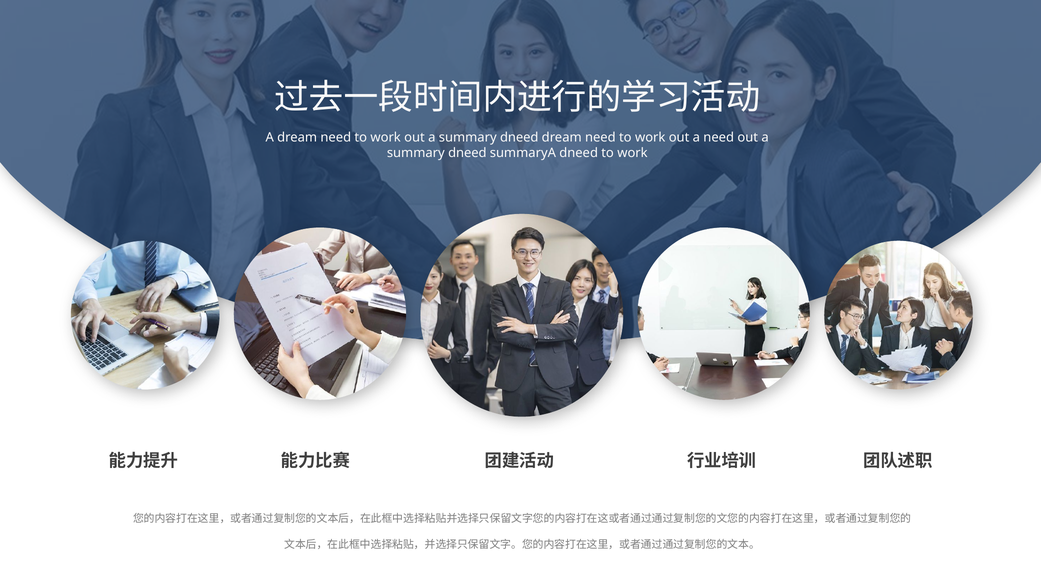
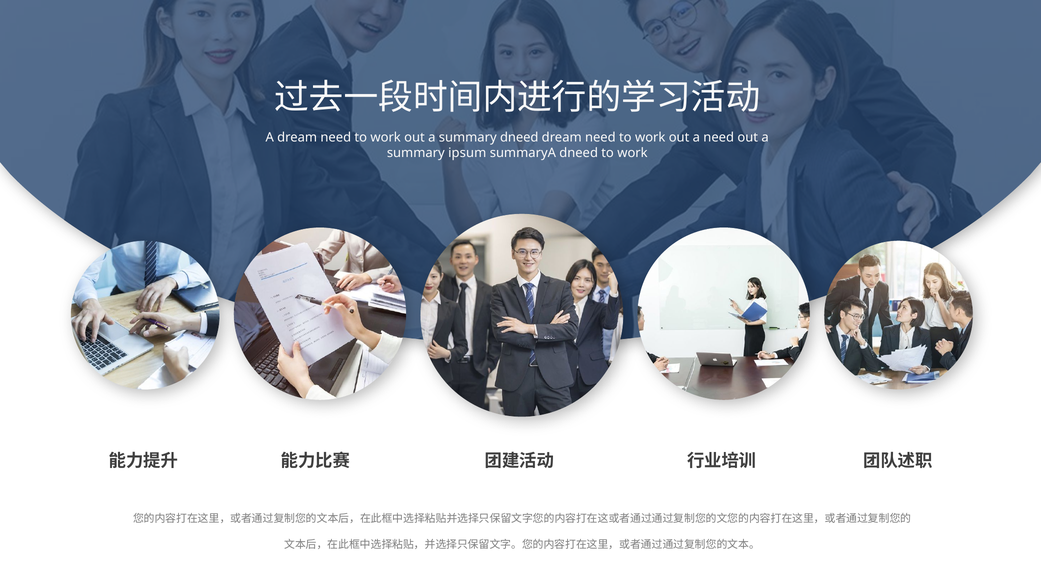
dneed: dneed -> ipsum (467, 153)
